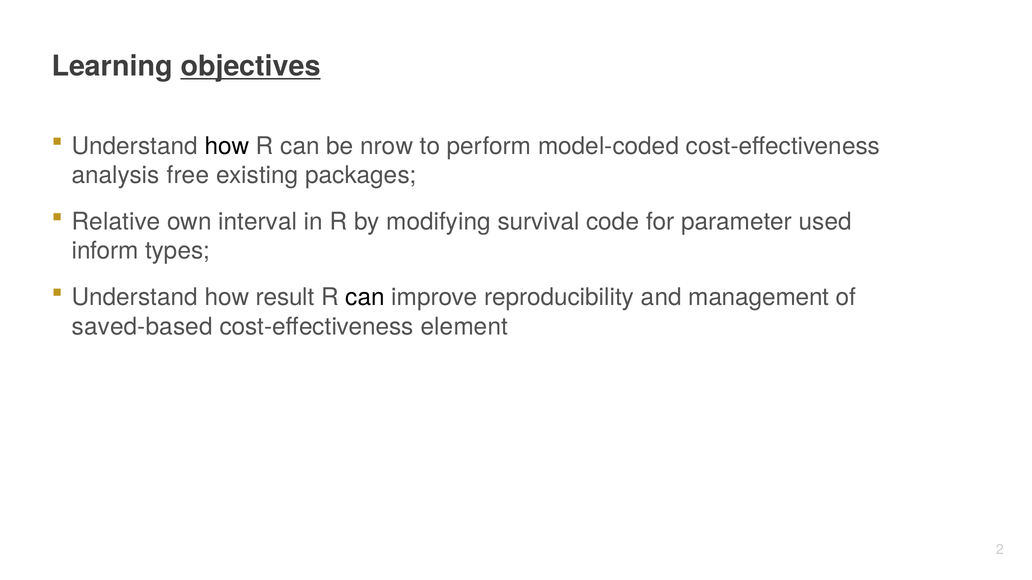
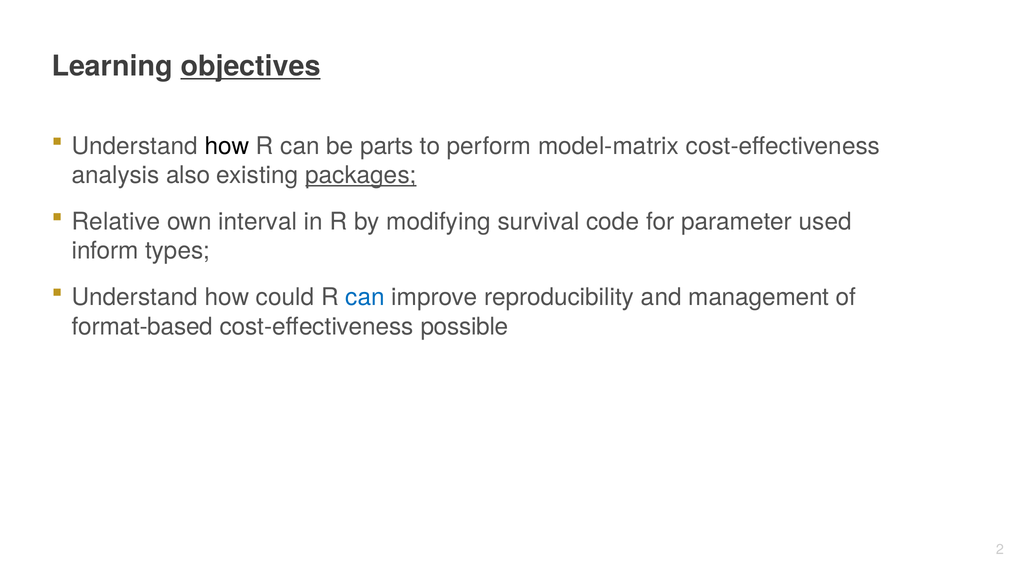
nrow: nrow -> parts (387, 146)
model-coded: model-coded -> model-matrix (609, 146)
free: free -> also (188, 175)
packages underline: none -> present (361, 175)
result: result -> could (285, 298)
can colour: black -> blue (365, 298)
saved-based: saved-based -> format-based (142, 327)
element: element -> possible (465, 327)
